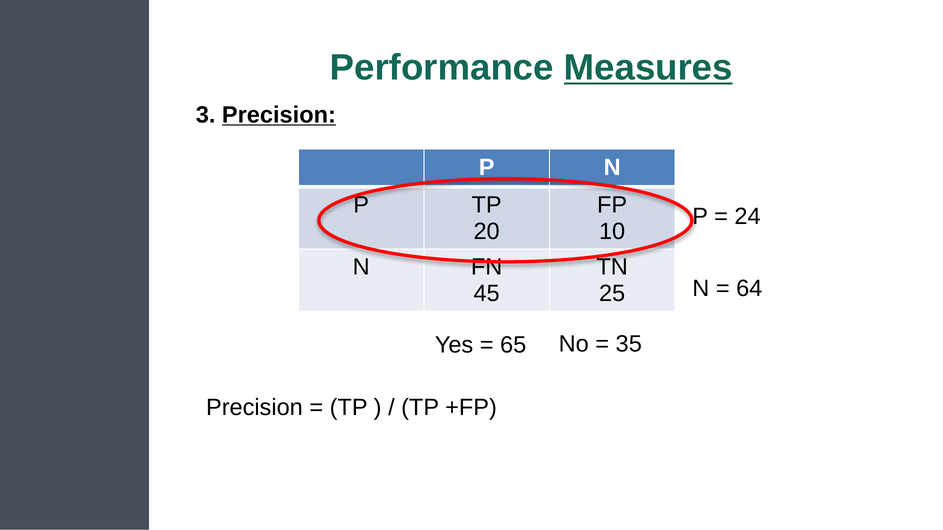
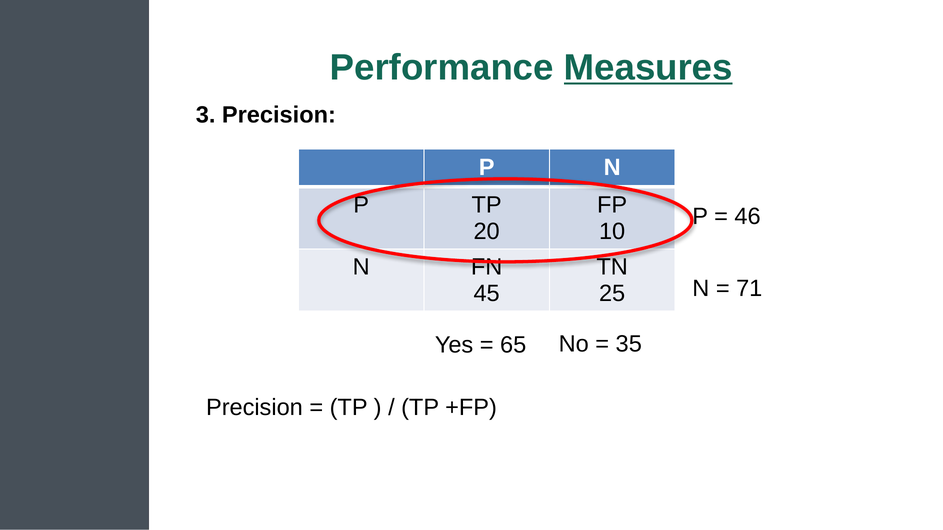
Precision underline: present -> none (279, 115)
24: 24 -> 46 (748, 217)
64: 64 -> 71 (749, 288)
